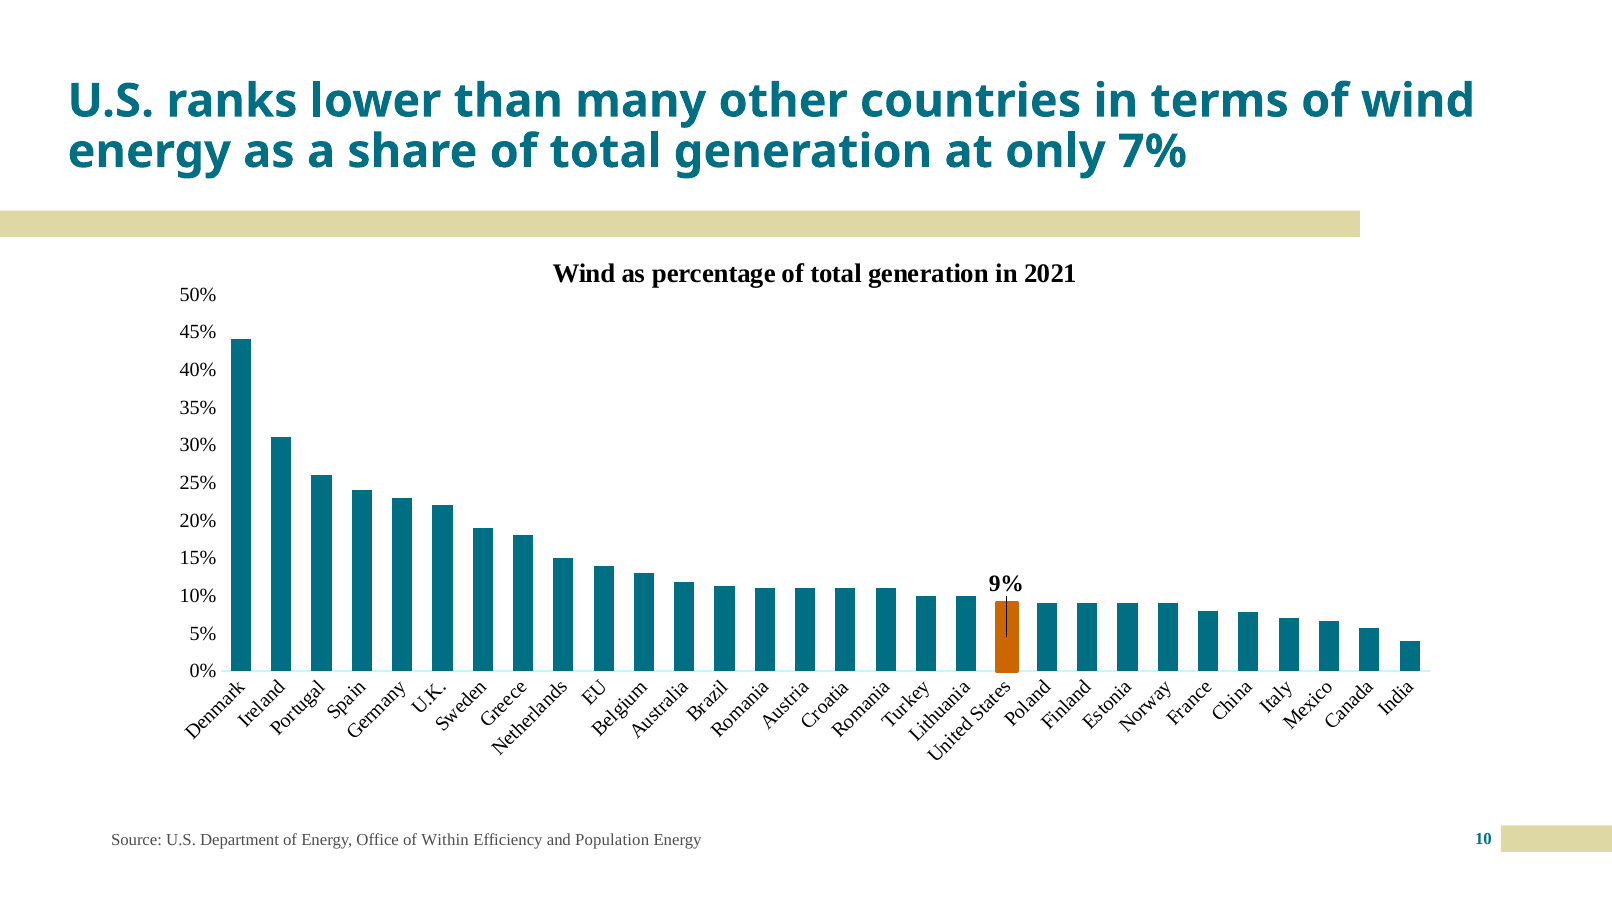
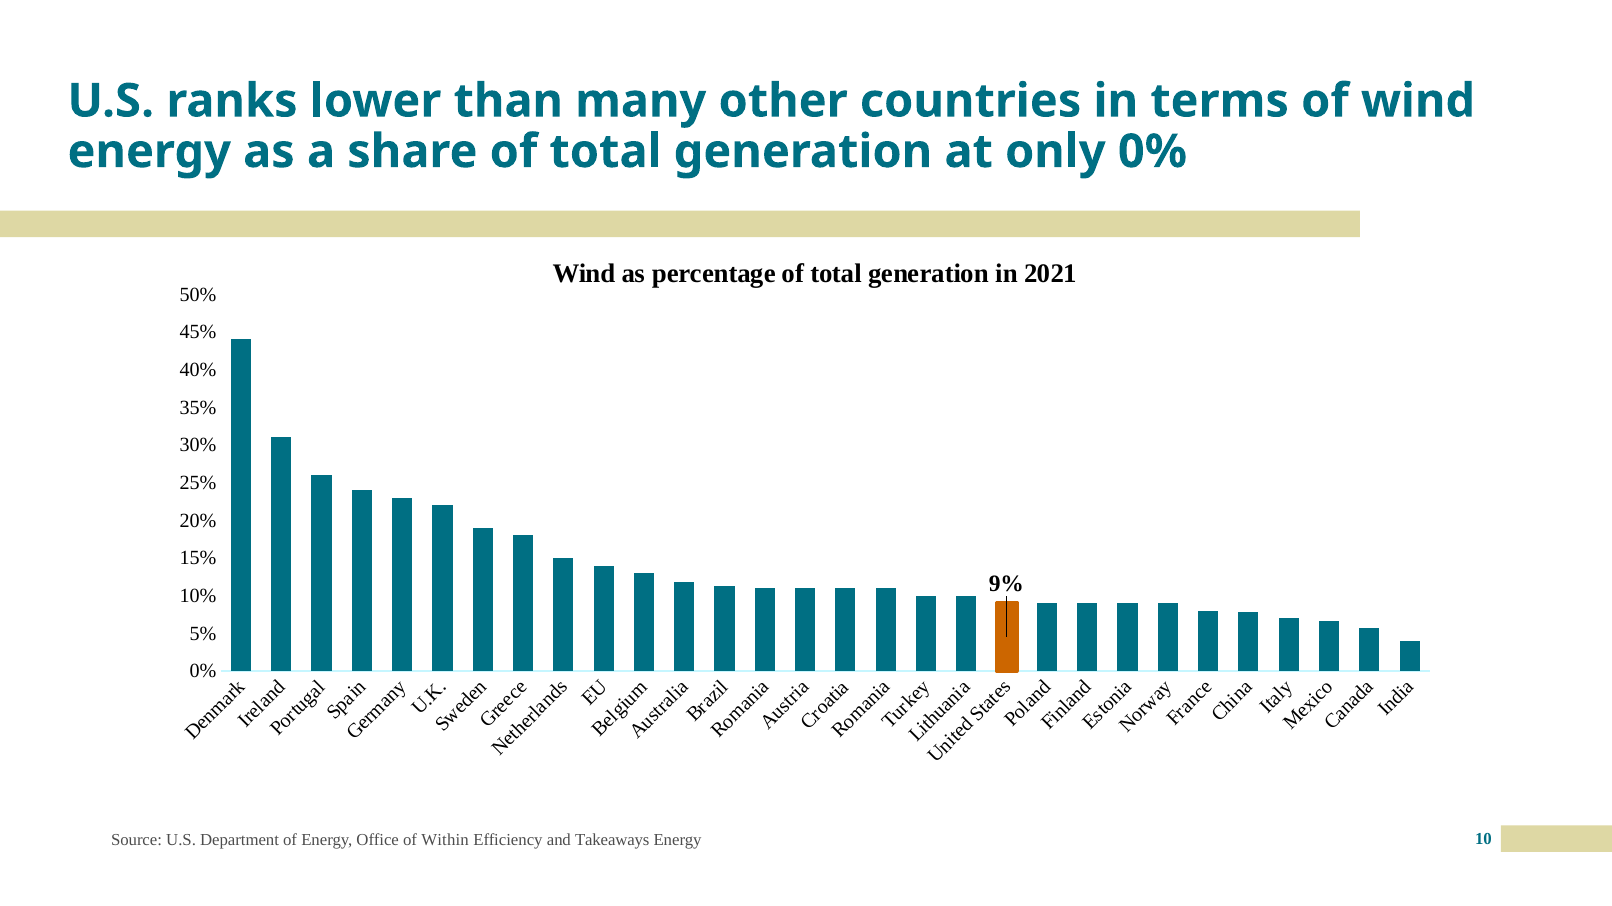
only 7%: 7% -> 0% (1152, 152)
Population: Population -> Takeaways (612, 841)
